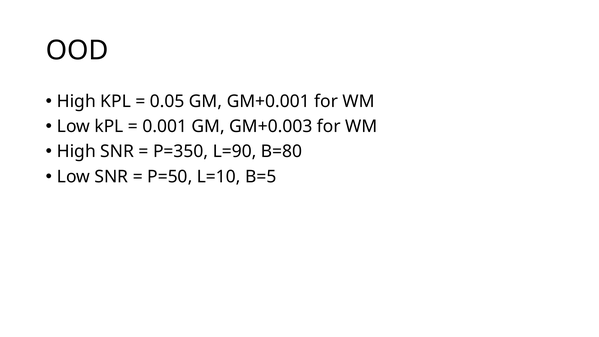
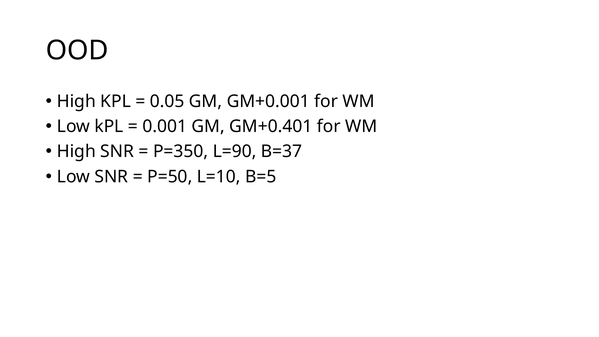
GM+0.003: GM+0.003 -> GM+0.401 (271, 126)
B=80: B=80 -> B=37 (282, 152)
